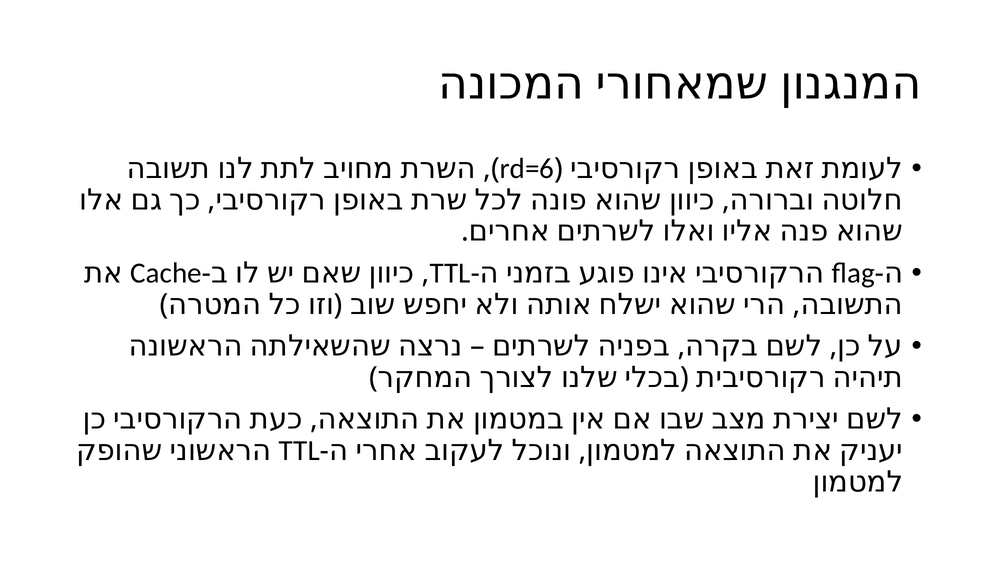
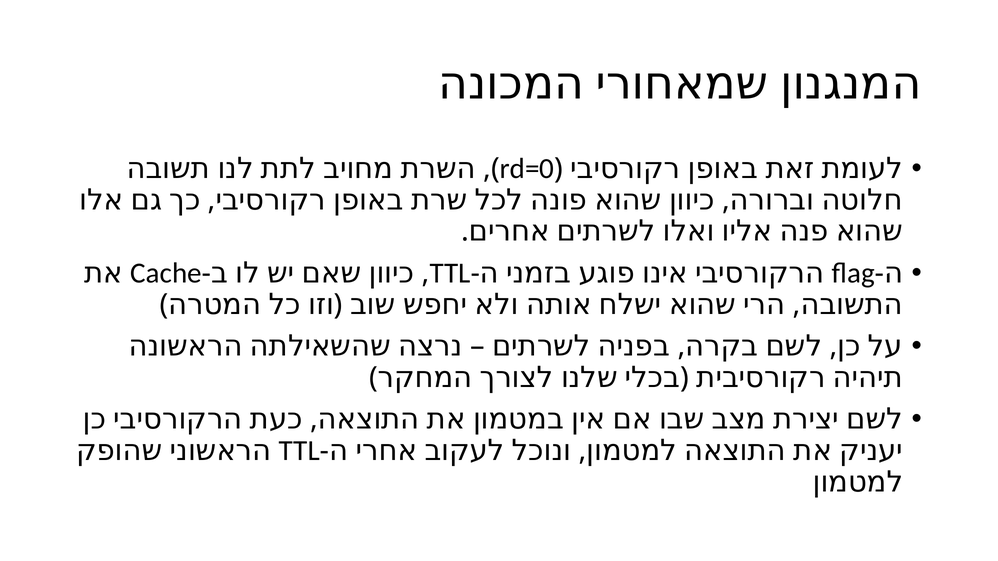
rd=6: rd=6 -> rd=0 (527, 169)
